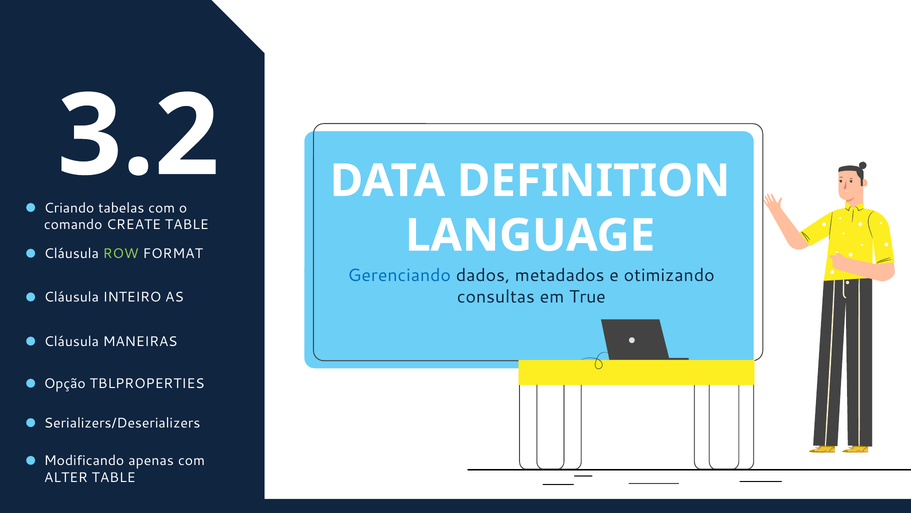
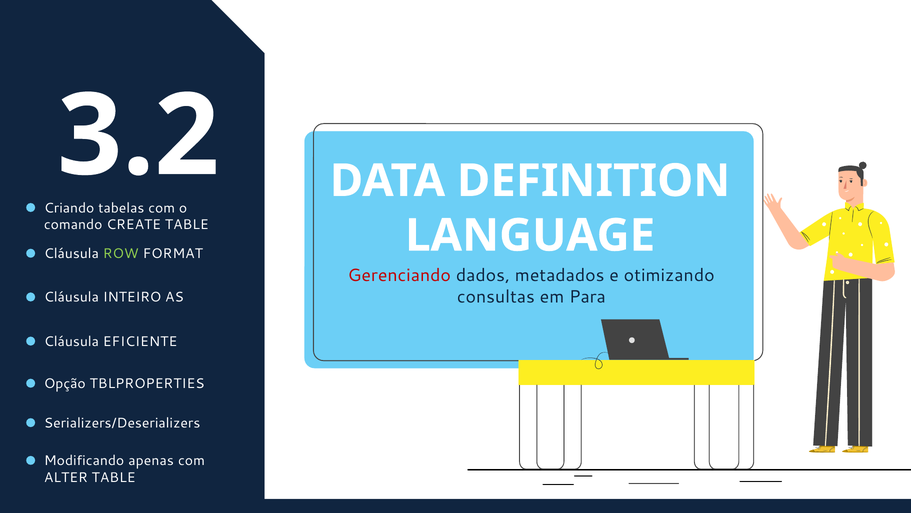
Gerenciando colour: blue -> red (399, 275)
True: True -> Para (587, 296)
MANEIRAS: MANEIRAS -> EFICIENTE (140, 341)
